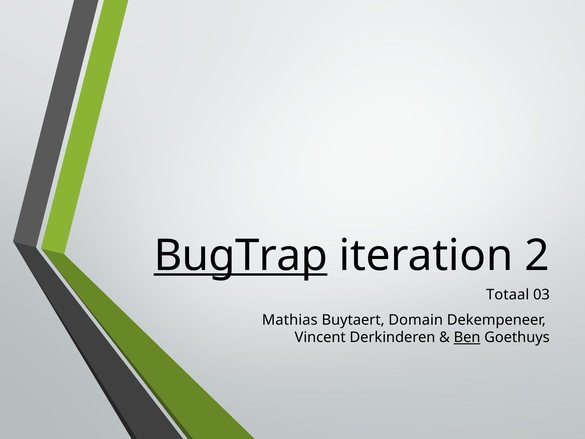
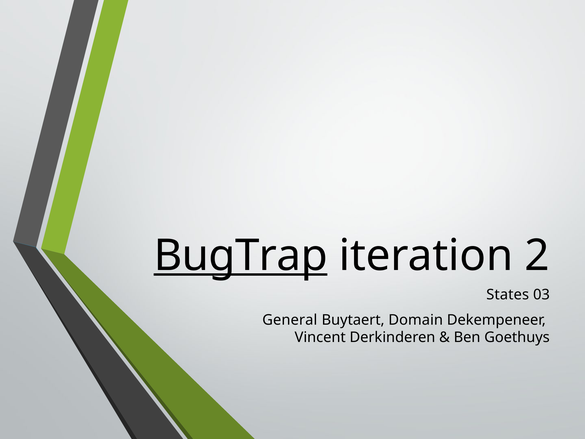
Totaal: Totaal -> States (508, 294)
Mathias: Mathias -> General (290, 320)
Ben underline: present -> none (467, 337)
